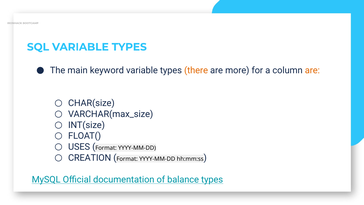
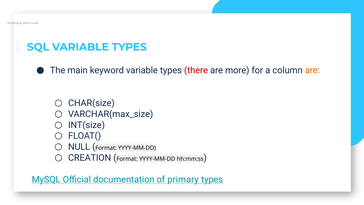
there colour: orange -> red (196, 70)
USES: USES -> NULL (79, 147)
balance: balance -> primary (183, 179)
